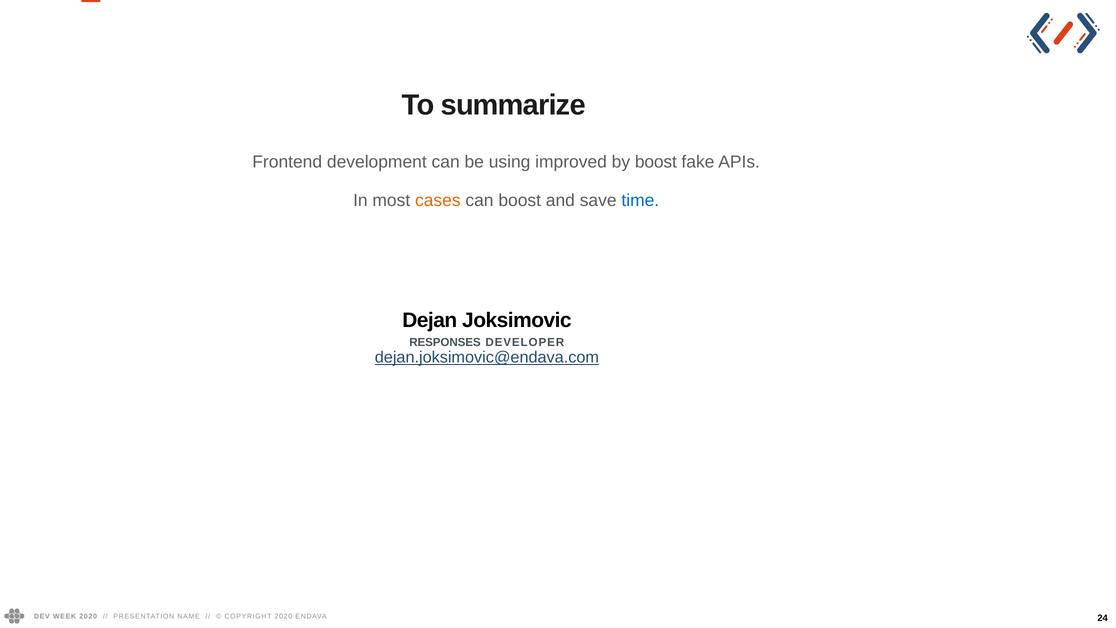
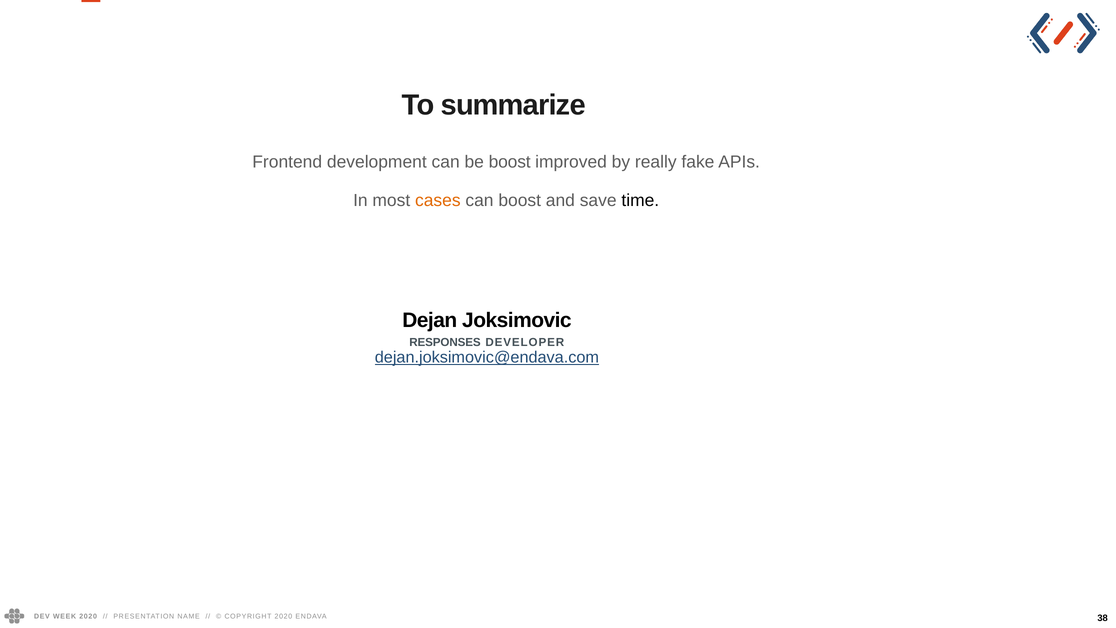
be using: using -> boost (510, 162)
by boost: boost -> really (656, 162)
time colour: blue -> black (640, 200)
24: 24 -> 38 (1103, 618)
